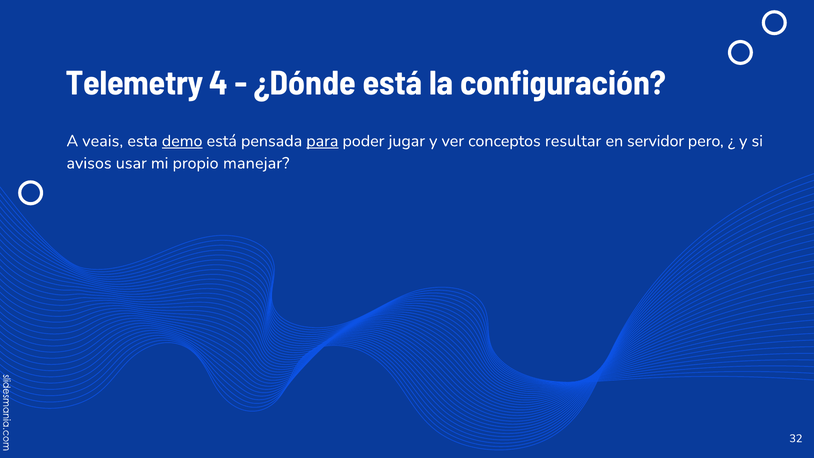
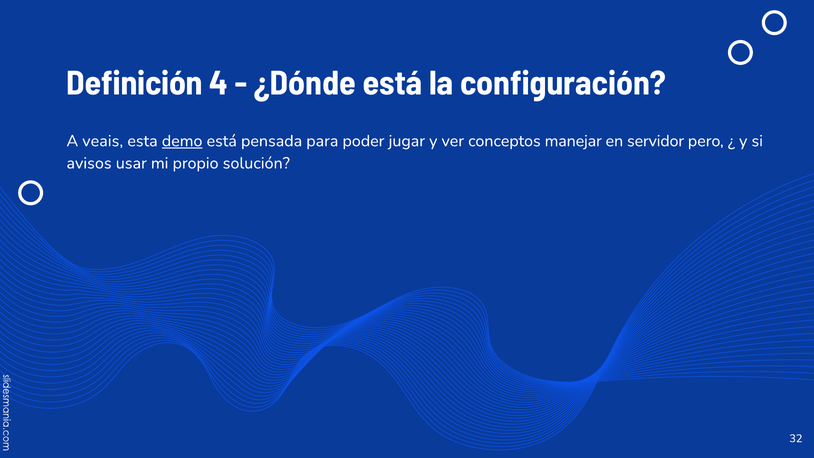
Telemetry: Telemetry -> Definición (135, 84)
para underline: present -> none (322, 141)
resultar: resultar -> manejar (573, 141)
manejar: manejar -> solución (256, 163)
